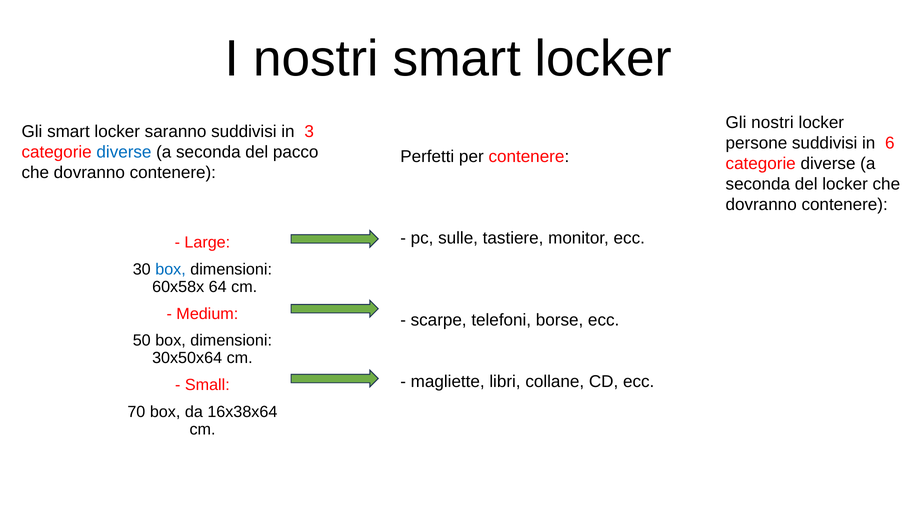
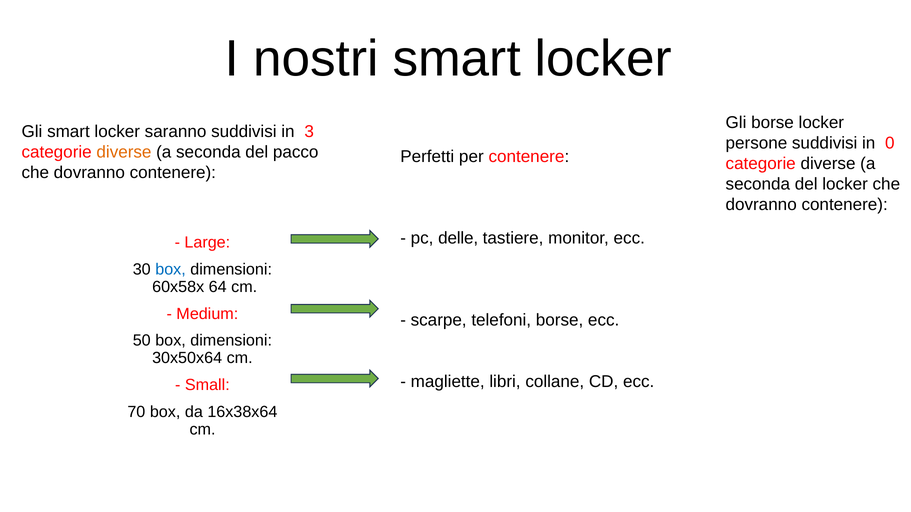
Gli nostri: nostri -> borse (773, 123)
6: 6 -> 0 (890, 143)
diverse colour: blue -> orange (124, 152)
sulle: sulle -> delle (458, 239)
